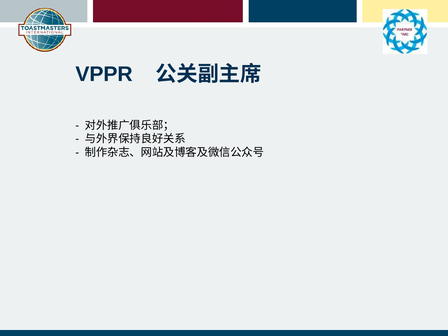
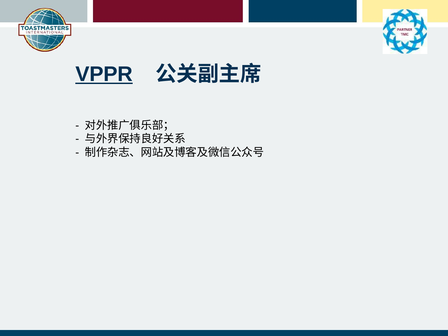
VPPR underline: none -> present (104, 74)
